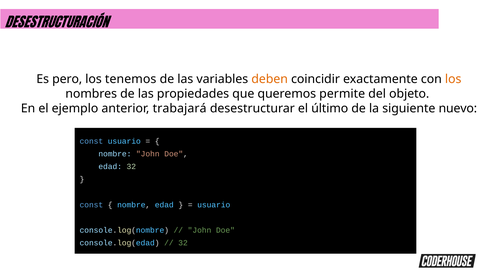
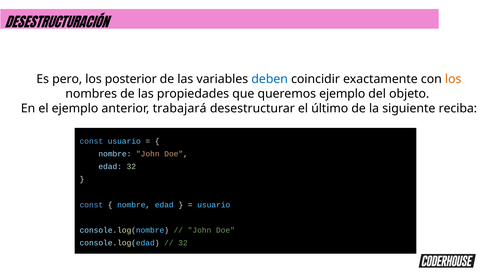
tenemos: tenemos -> posterior (131, 79)
deben colour: orange -> blue (270, 79)
queremos permite: permite -> ejemplo (342, 94)
nuevo: nuevo -> reciba (458, 109)
